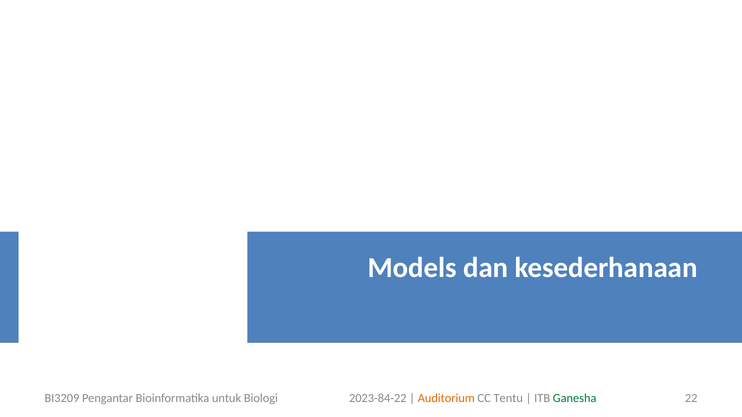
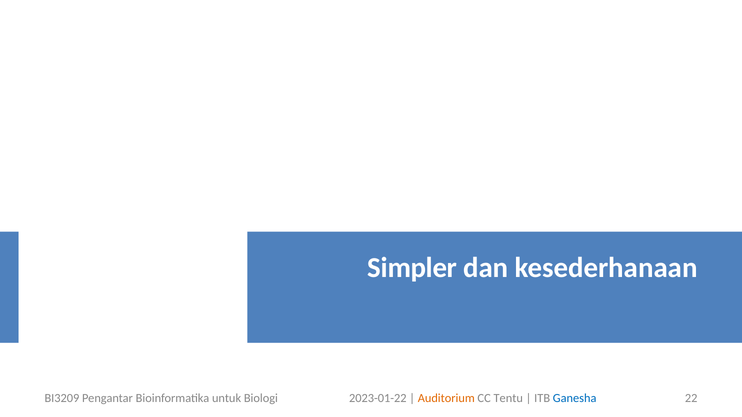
Models: Models -> Simpler (412, 268)
2023-84-22: 2023-84-22 -> 2023-01-22 (378, 399)
Ganesha colour: green -> blue (575, 399)
